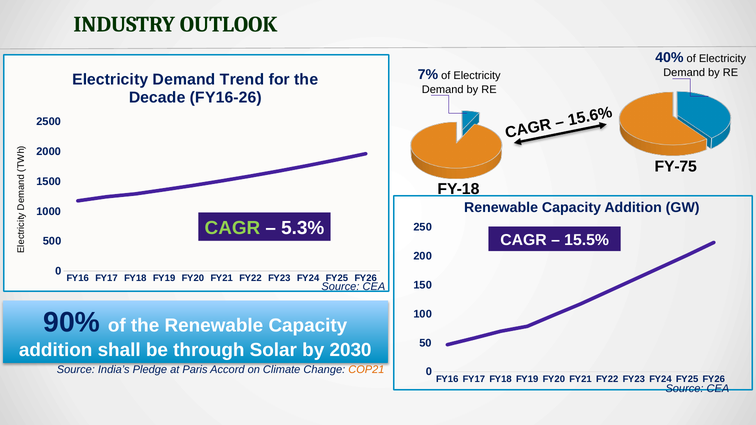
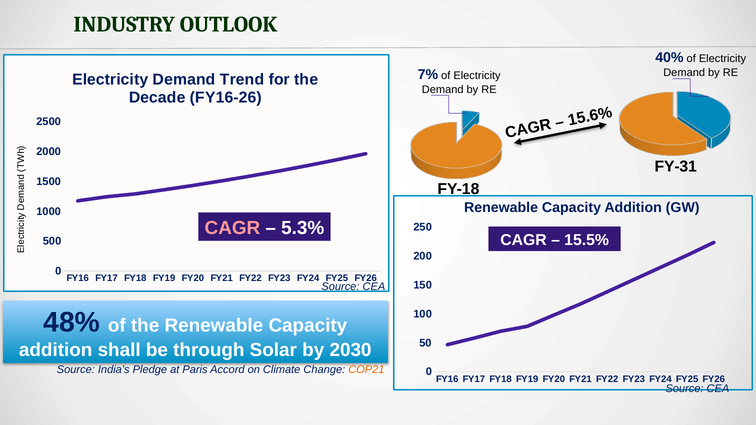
FY-75: FY-75 -> FY-31 (676, 166)
CAGR colour: light green -> pink (232, 228)
90%: 90% -> 48% (72, 323)
